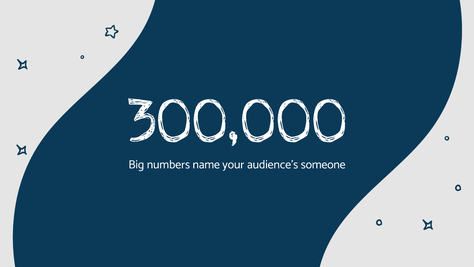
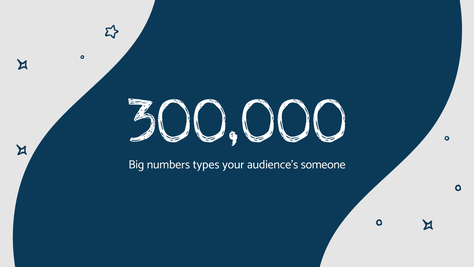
name: name -> types (206, 164)
